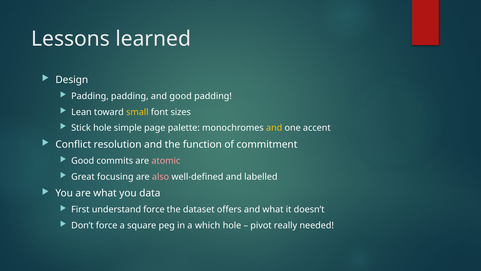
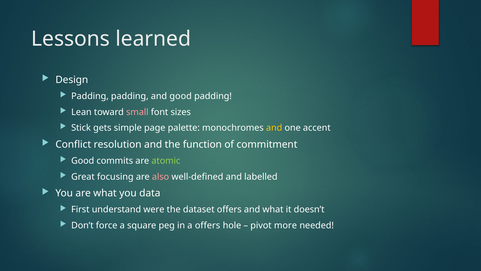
small colour: yellow -> pink (137, 112)
Stick hole: hole -> gets (102, 128)
atomic colour: pink -> light green (166, 161)
understand force: force -> were (154, 209)
a which: which -> offers (208, 225)
really: really -> more (285, 225)
